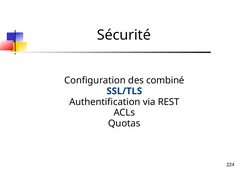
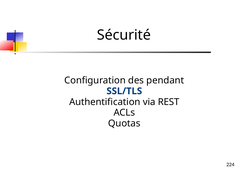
combiné: combiné -> pendant (165, 80)
